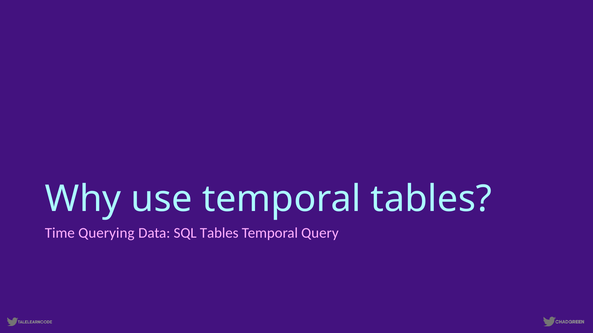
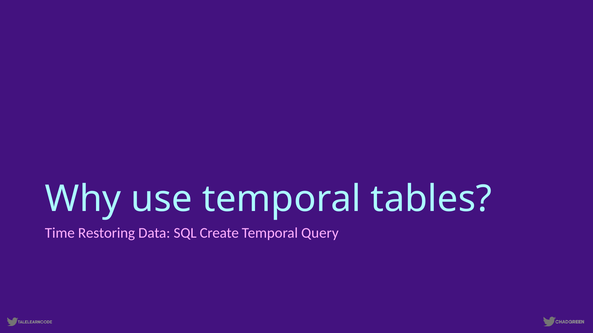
Querying: Querying -> Restoring (107, 233)
SQL Tables: Tables -> Create (219, 233)
